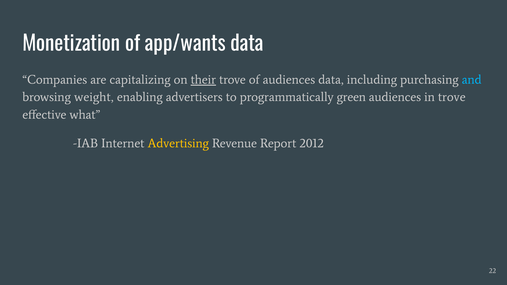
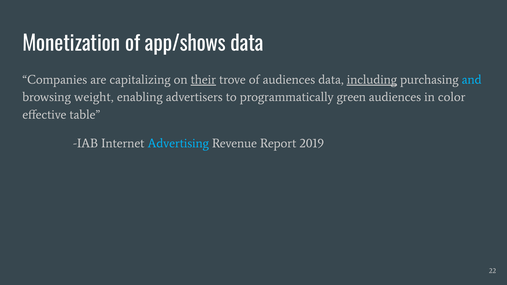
app/wants: app/wants -> app/shows (185, 44)
including underline: none -> present (372, 80)
in trove: trove -> color (452, 97)
what: what -> table (85, 115)
Advertising colour: yellow -> light blue (178, 143)
2012: 2012 -> 2019 (312, 143)
